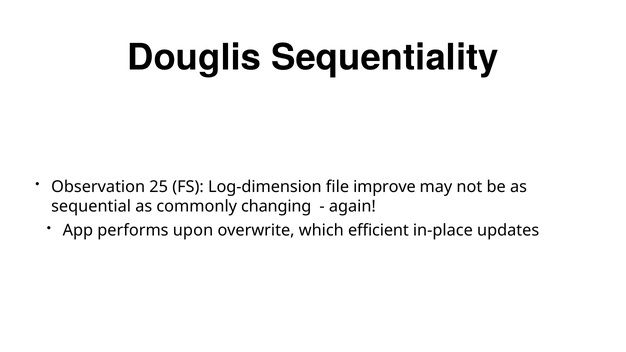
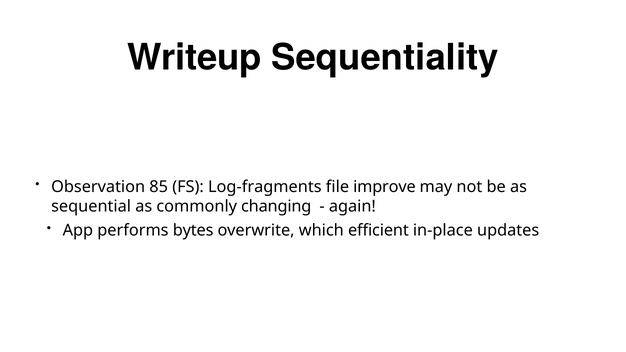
Douglis: Douglis -> Writeup (194, 58)
25: 25 -> 85 (159, 187)
Log-dimension: Log-dimension -> Log-fragments (265, 187)
upon: upon -> bytes (193, 230)
